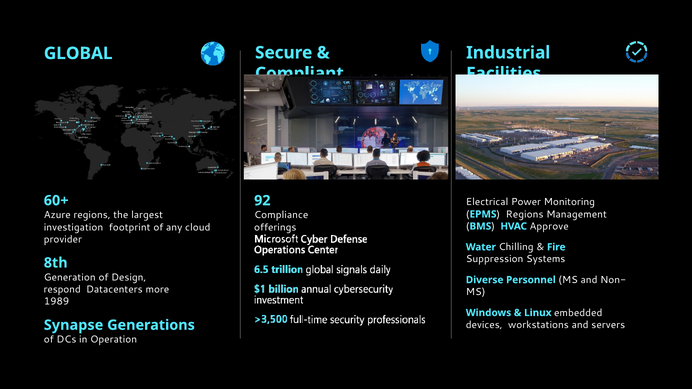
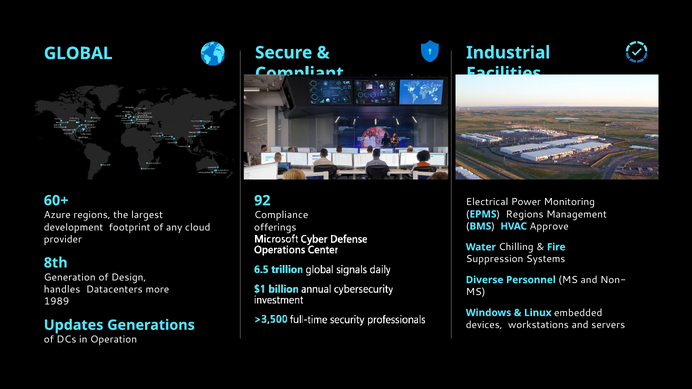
investigation: investigation -> development (73, 227)
respond: respond -> handles (62, 290)
Synapse: Synapse -> Updates (74, 325)
